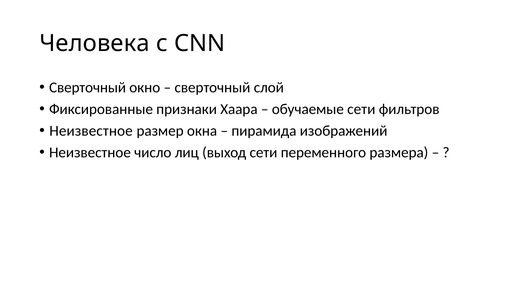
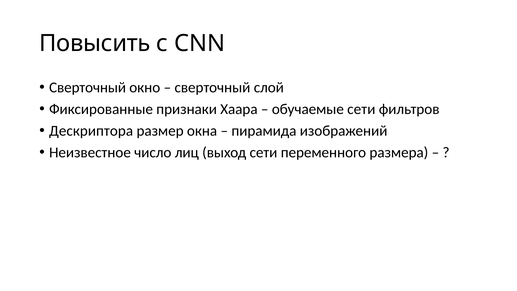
Человека: Человека -> Повысить (95, 43)
Неизвестное: Неизвестное -> Дескриптора (91, 131)
